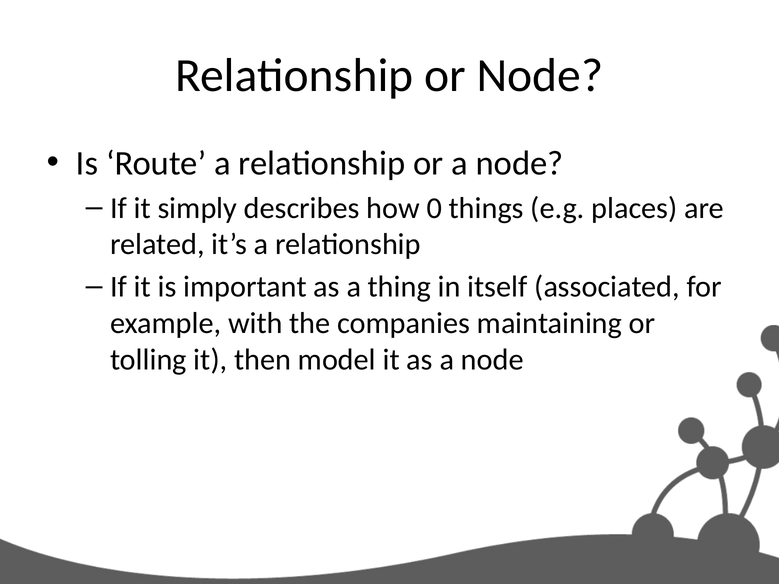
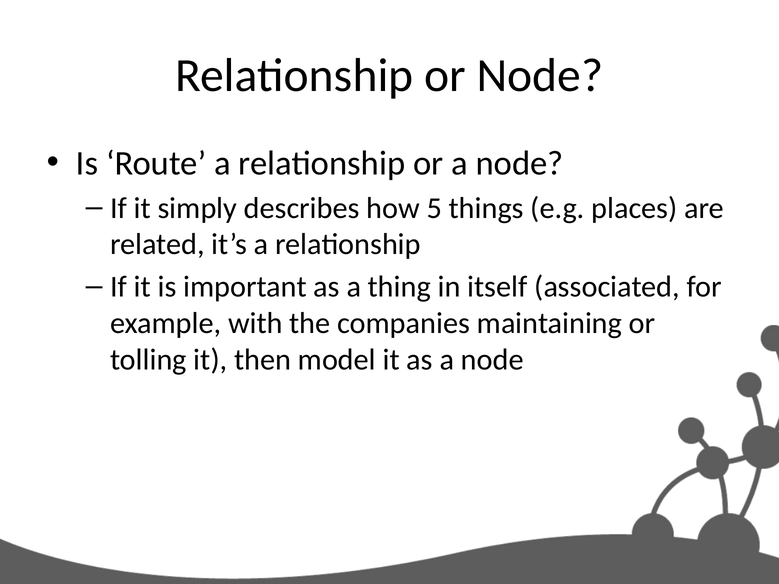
0: 0 -> 5 (434, 208)
